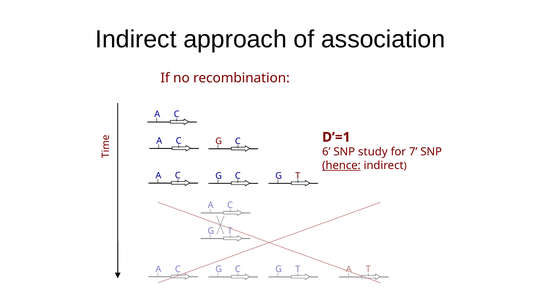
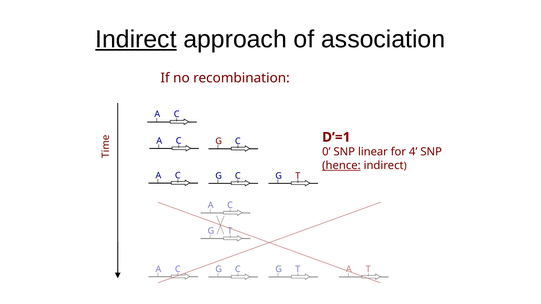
Indirect underline: none -> present (136, 39)
6: 6 -> 0 (326, 152)
study: study -> linear (373, 152)
7: 7 -> 4 (413, 152)
